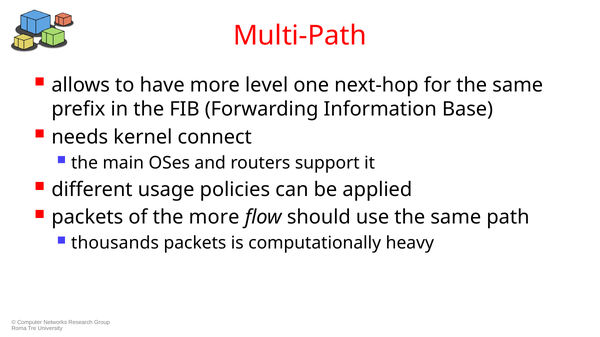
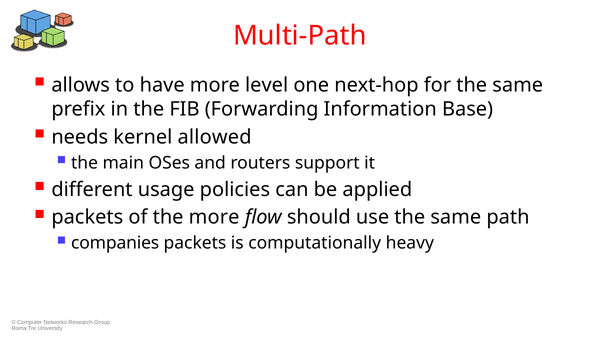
connect: connect -> allowed (215, 137)
thousands: thousands -> companies (115, 244)
